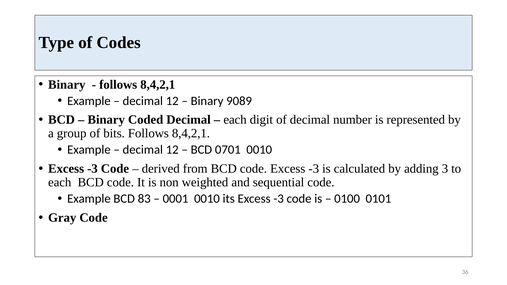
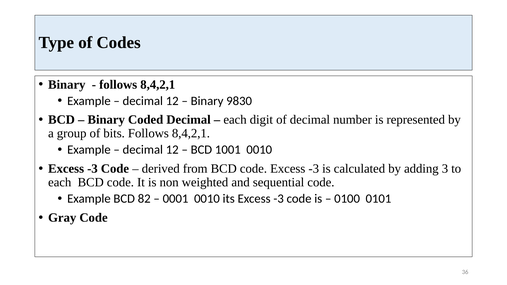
9089: 9089 -> 9830 (239, 101)
0701: 0701 -> 1001 (228, 150)
83: 83 -> 82 (144, 199)
